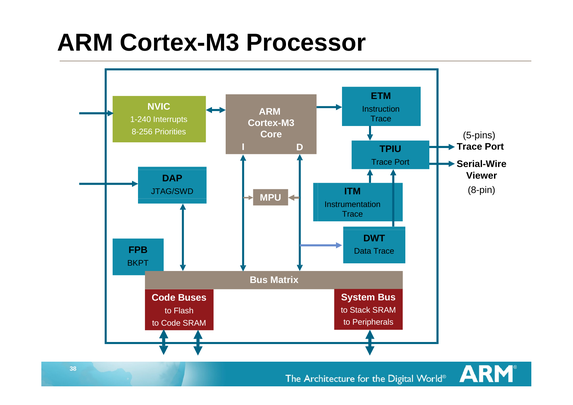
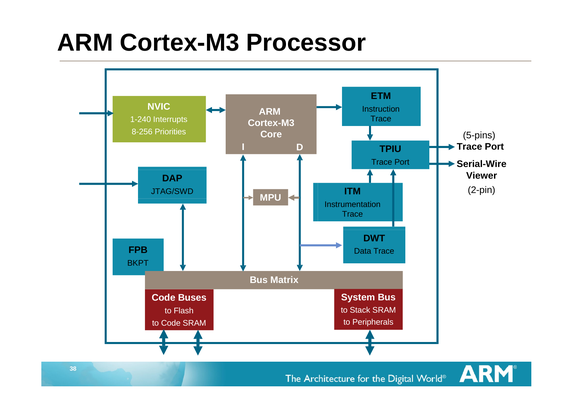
8-pin: 8-pin -> 2-pin (482, 190)
